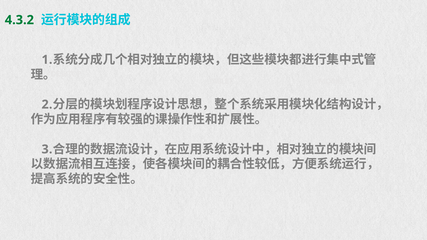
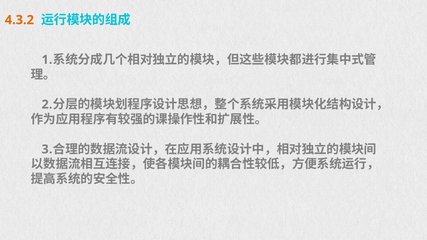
4.3.2 colour: green -> orange (19, 20)
